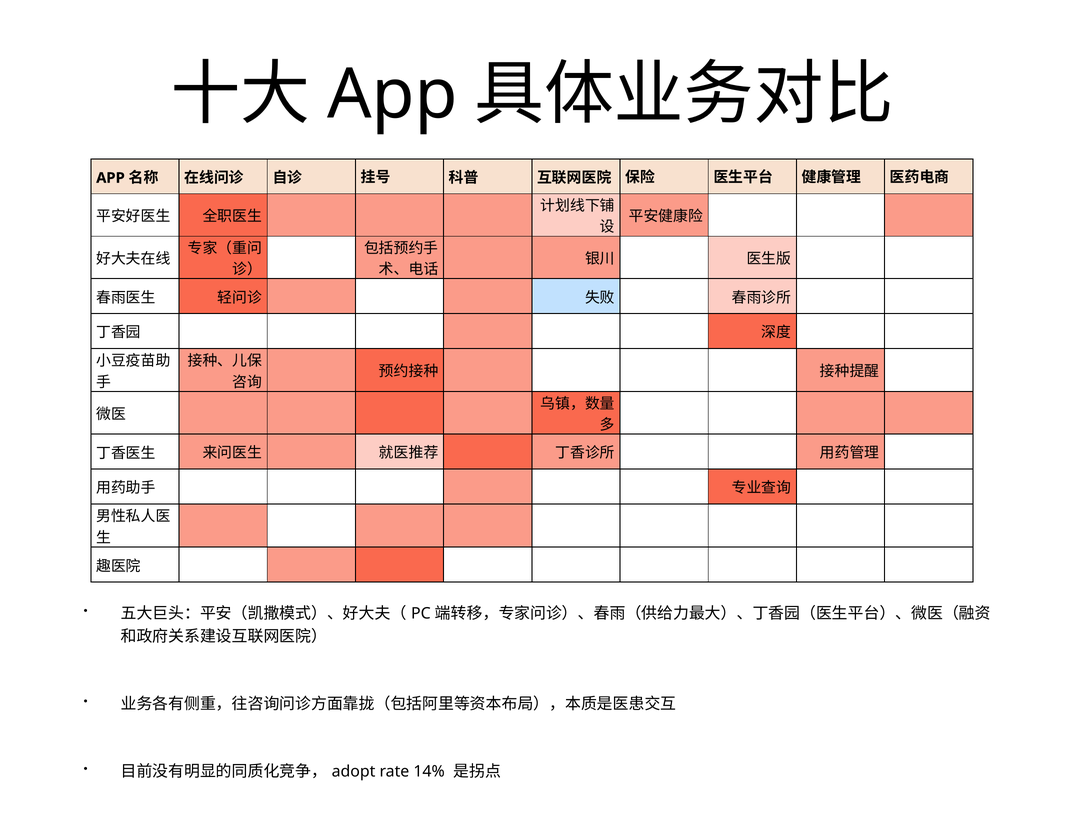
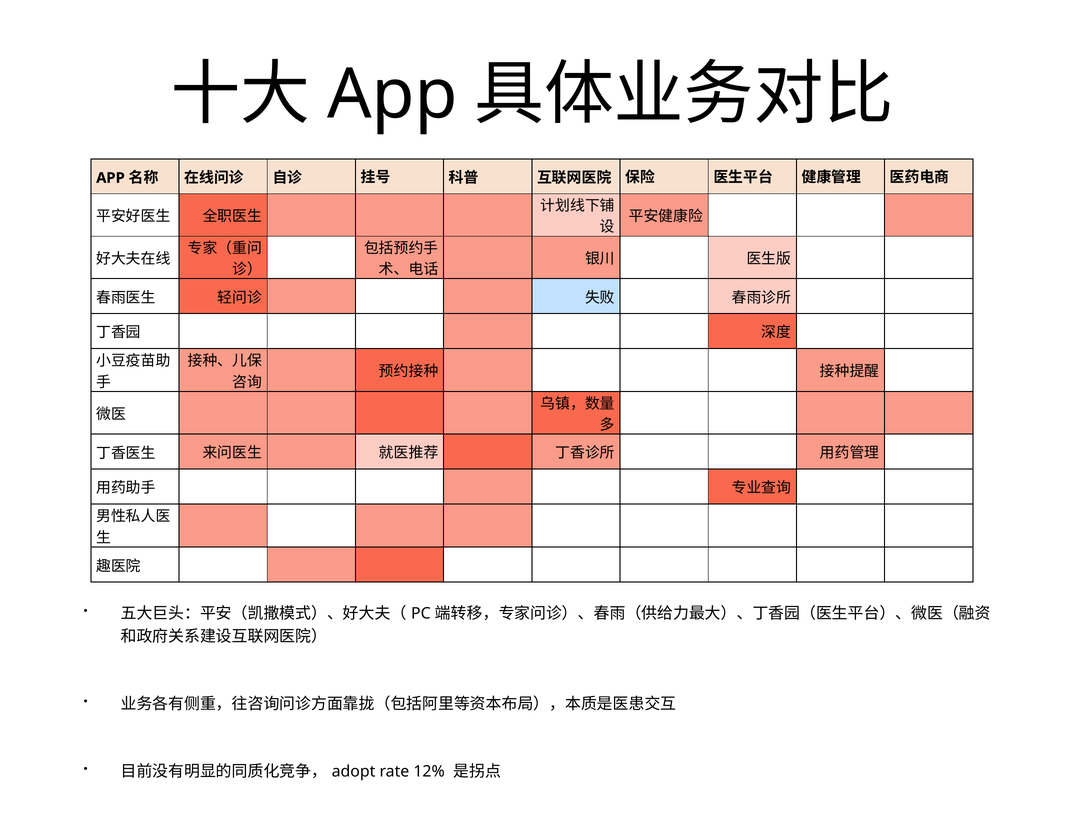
14%: 14% -> 12% (429, 772)
